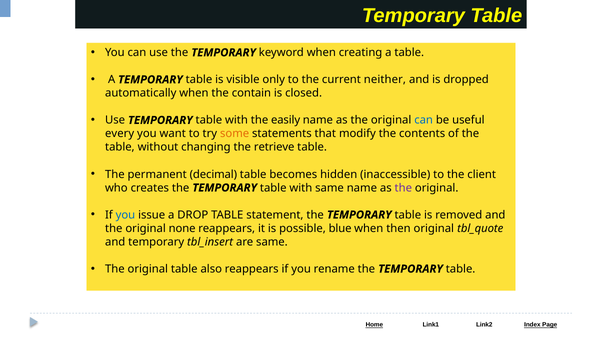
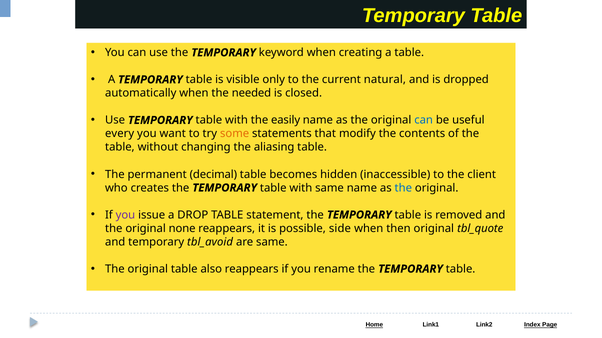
neither: neither -> natural (385, 80)
contain: contain -> needed (251, 93)
retrieve: retrieve -> aliasing (274, 148)
the colour: purple -> blue (403, 188)
you colour: blue -> purple (125, 215)
blue: blue -> side (340, 229)
tbl_insert: tbl_insert -> tbl_avoid (210, 242)
